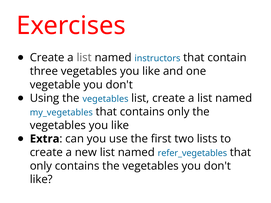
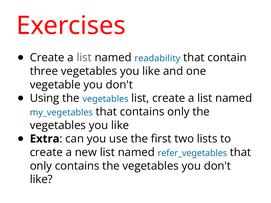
instructors: instructors -> readability (157, 58)
